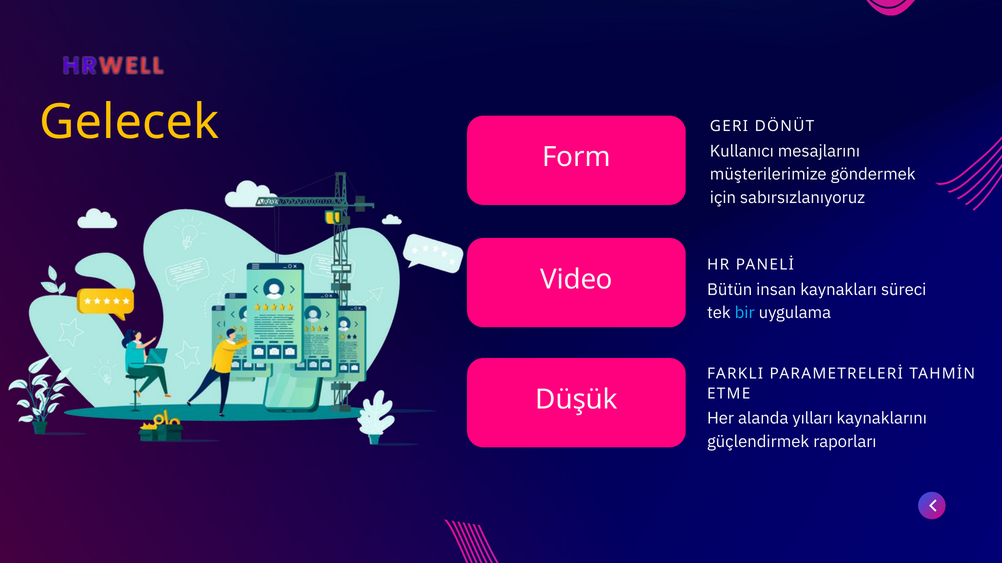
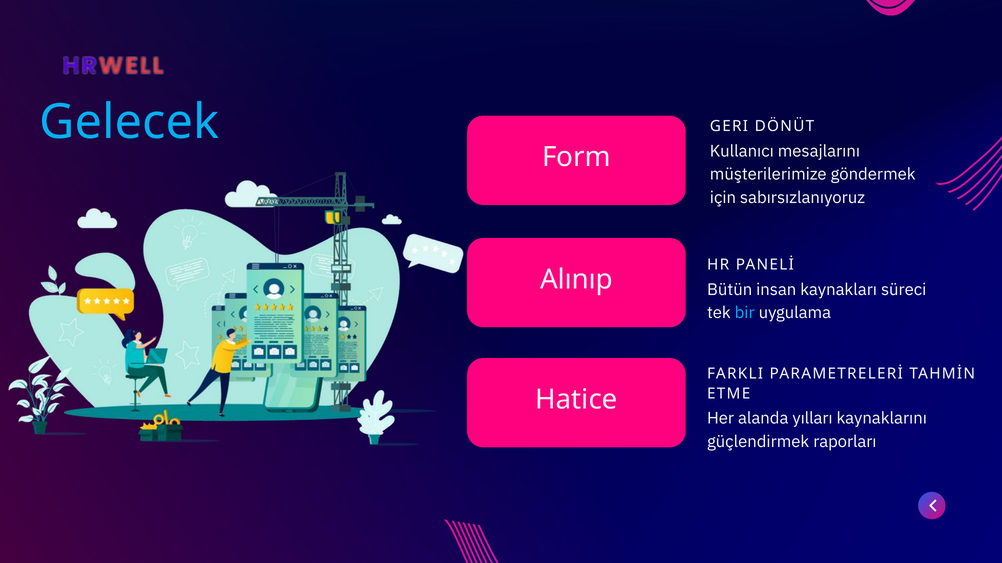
Gelecek colour: yellow -> light blue (129, 122)
Video: Video -> Alınıp (577, 280)
Düşük: Düşük -> Hatice (576, 400)
